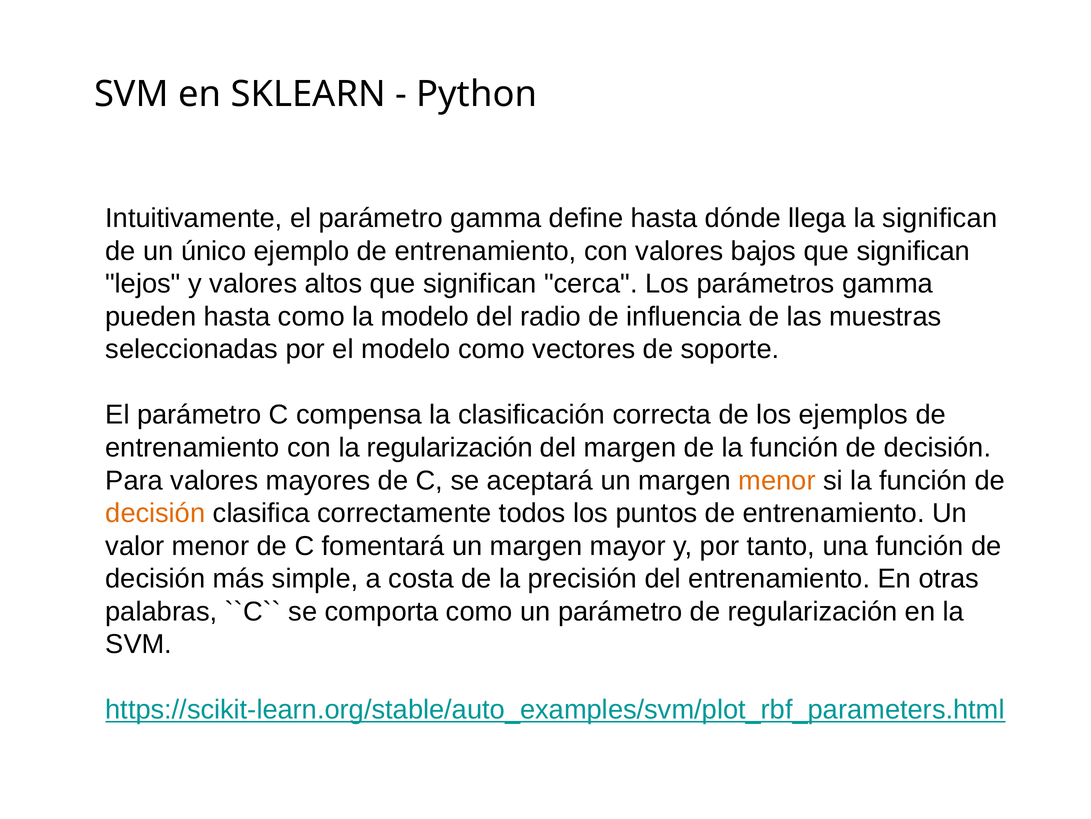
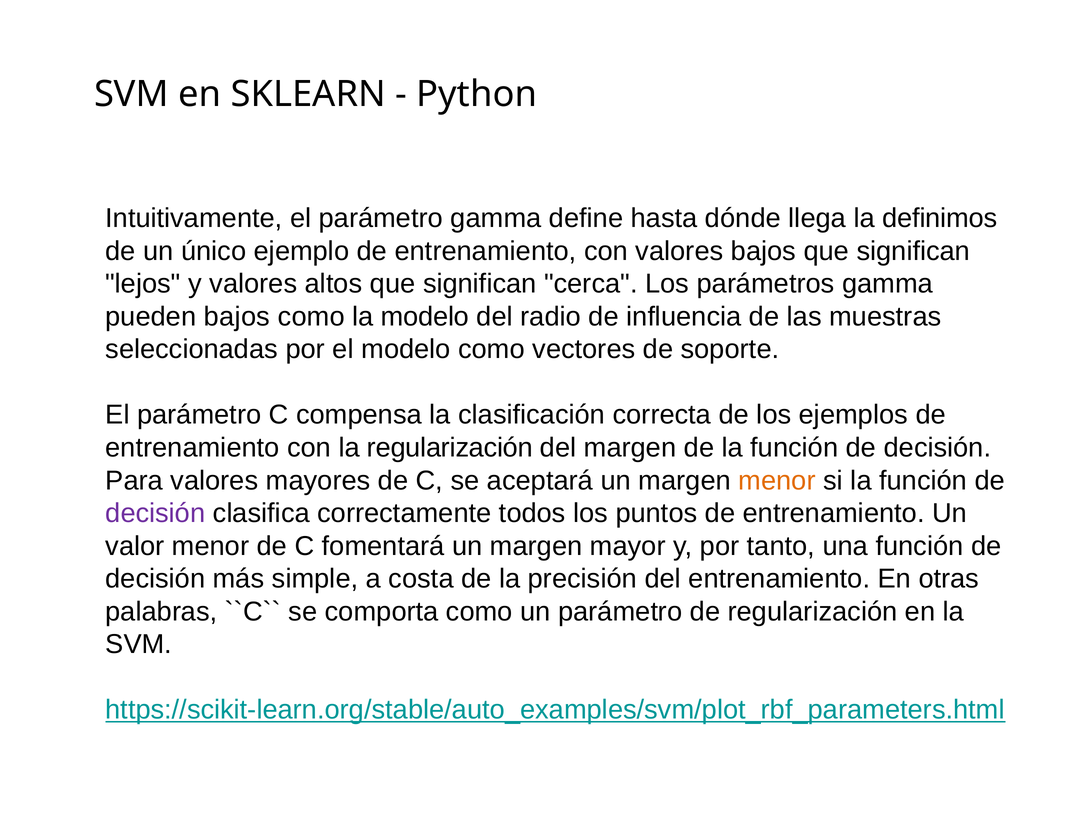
la significan: significan -> definimos (940, 218)
pueden hasta: hasta -> bajos (237, 316)
decisión colour: orange -> purple (155, 513)
